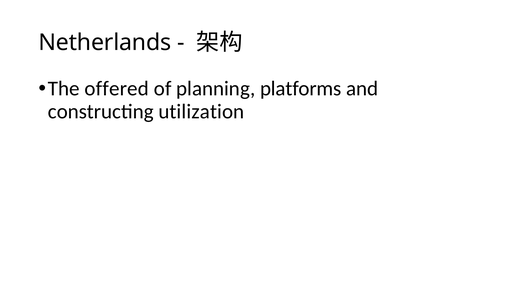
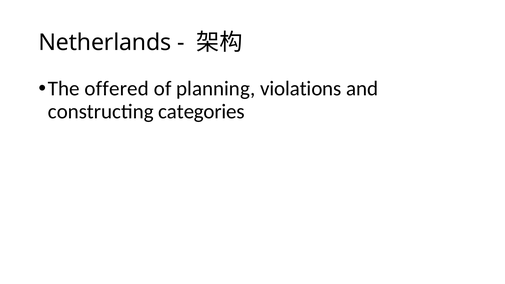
platforms: platforms -> violations (301, 89)
utilization: utilization -> categories (201, 111)
